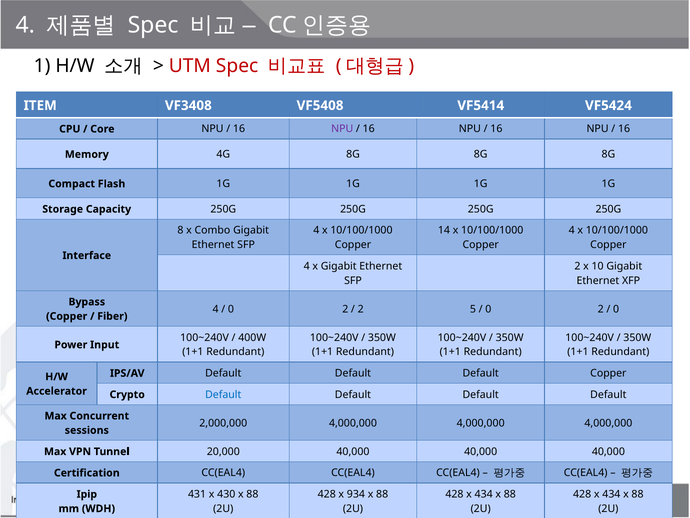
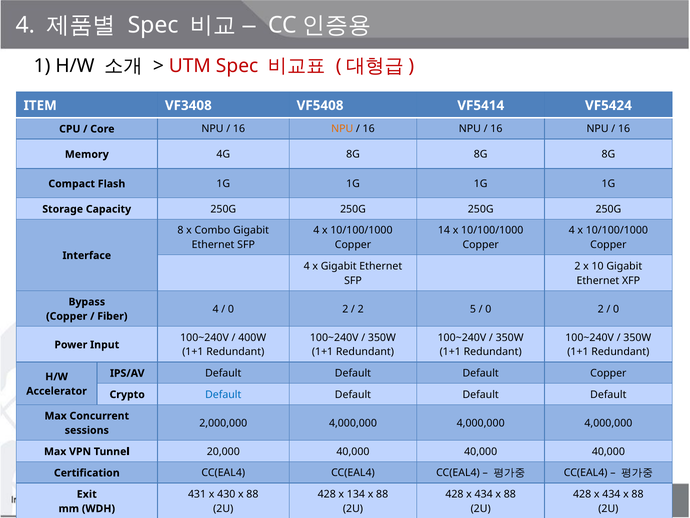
NPU colour: purple -> orange (342, 129)
934: 934 -> 134 (356, 494)
Ipip: Ipip -> Exit (87, 494)
